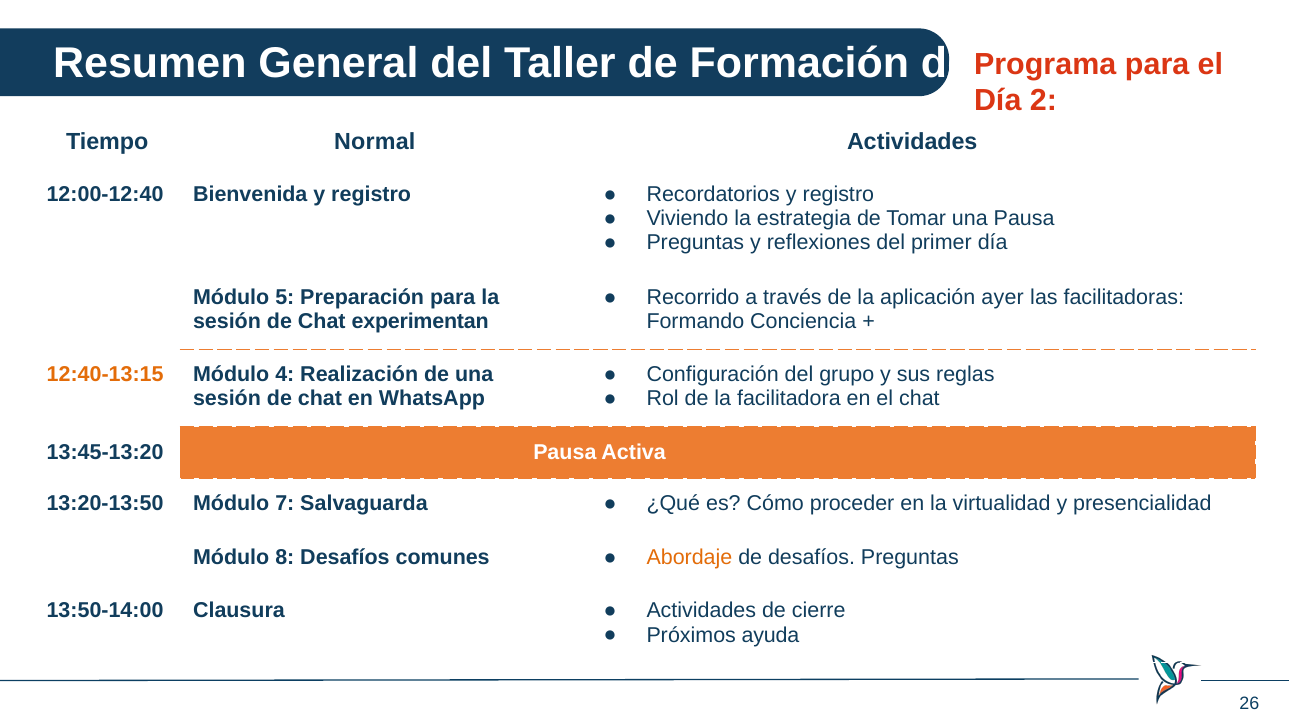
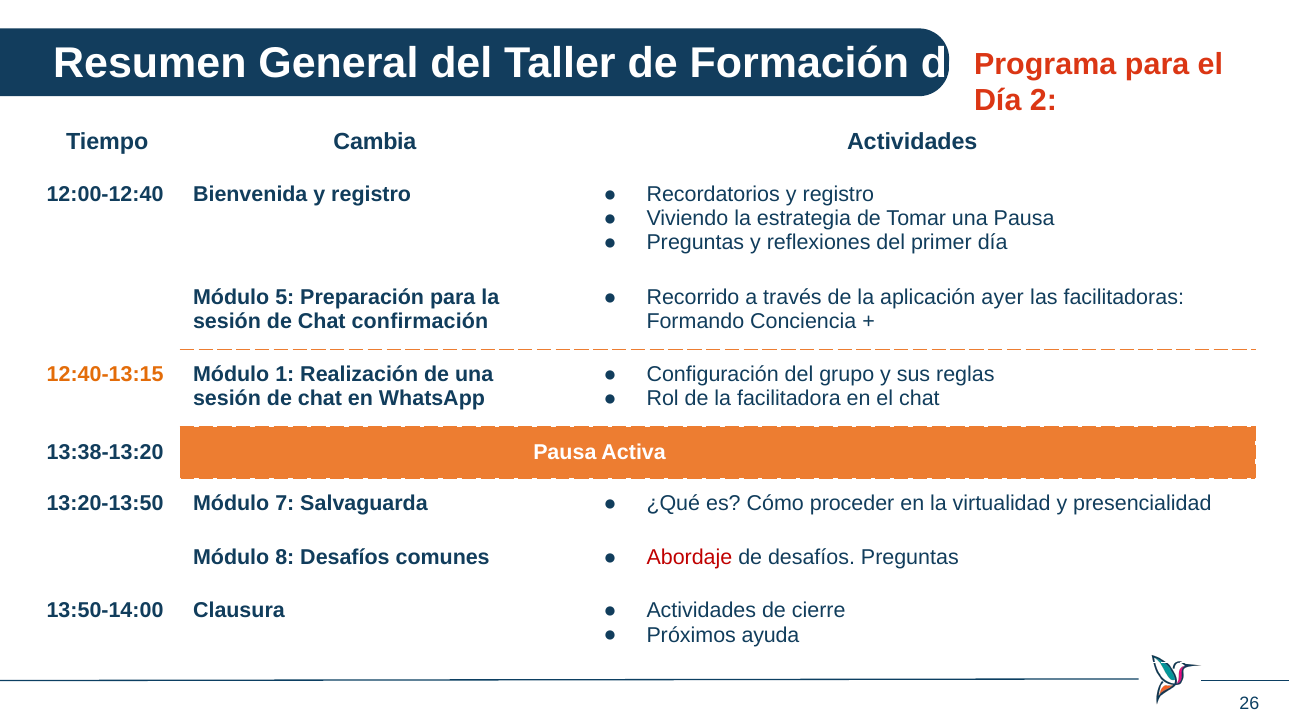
Normal: Normal -> Cambia (375, 142)
experimentan: experimentan -> confirmación (420, 322)
4: 4 -> 1 (285, 375)
13:45-13:20: 13:45-13:20 -> 13:38-13:20 (105, 452)
Abordaje colour: orange -> red (689, 557)
